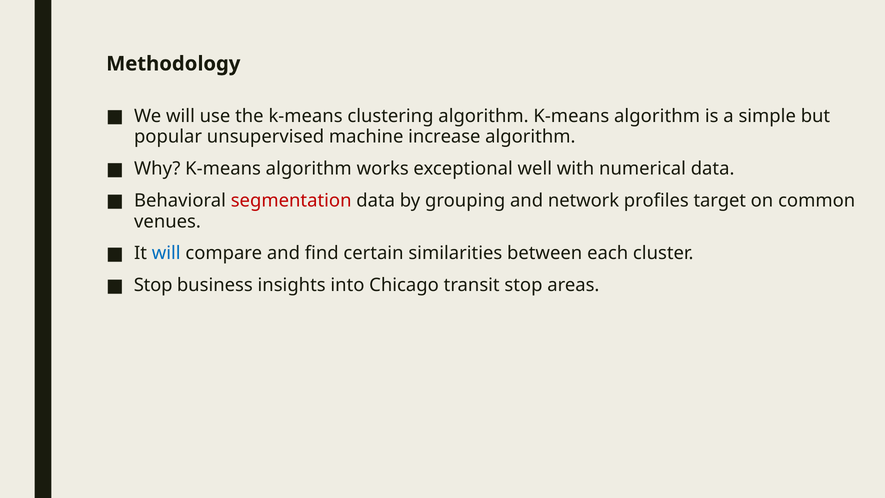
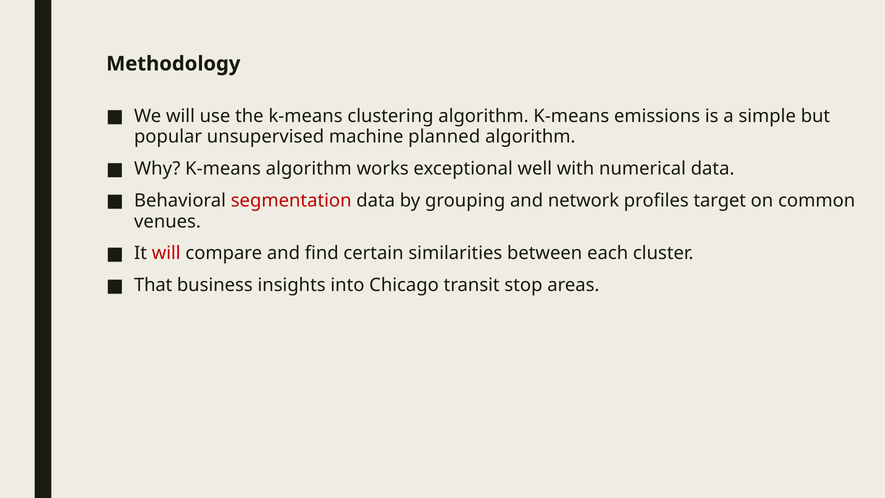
algorithm K-means algorithm: algorithm -> emissions (657, 116)
increase: increase -> planned (444, 137)
will colour: blue -> red (166, 253)
Stop: Stop -> That (153, 285)
